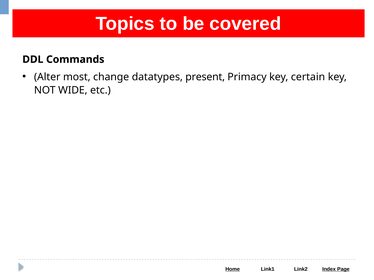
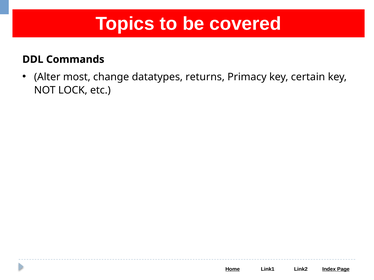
present: present -> returns (205, 77)
WIDE: WIDE -> LOCK (73, 90)
